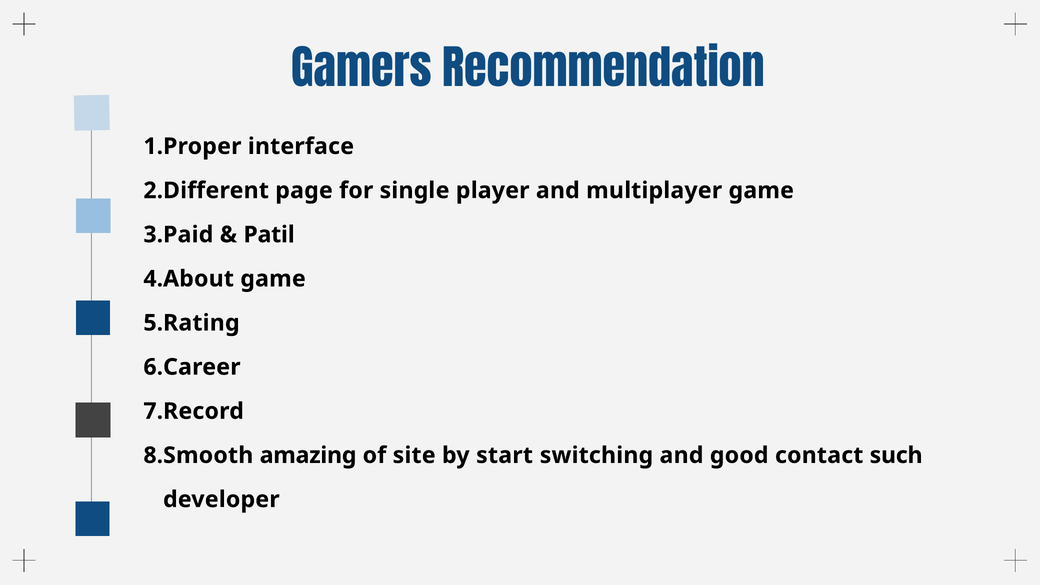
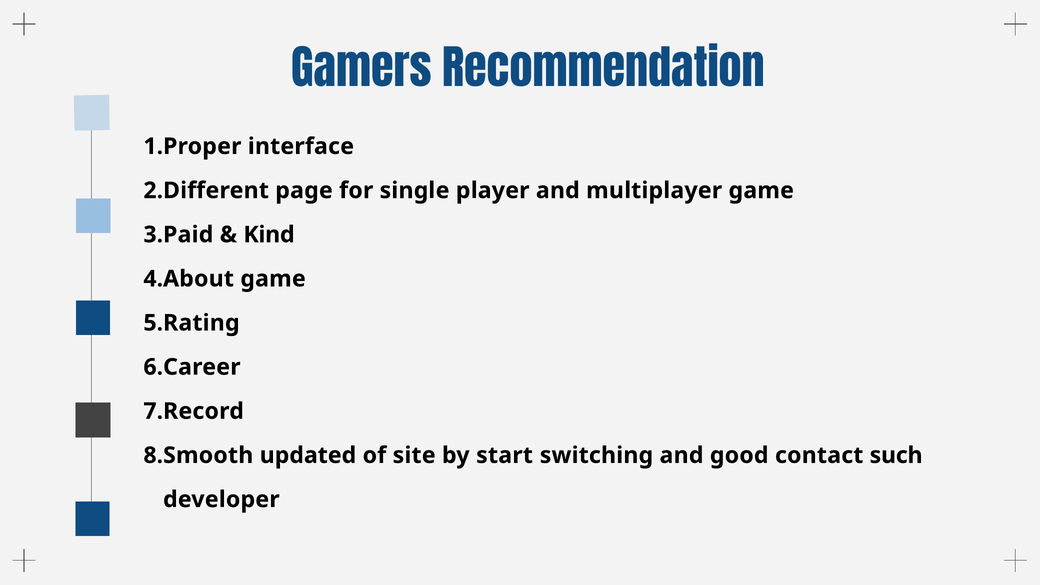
Patil: Patil -> Kind (269, 235)
amazing: amazing -> updated (308, 455)
